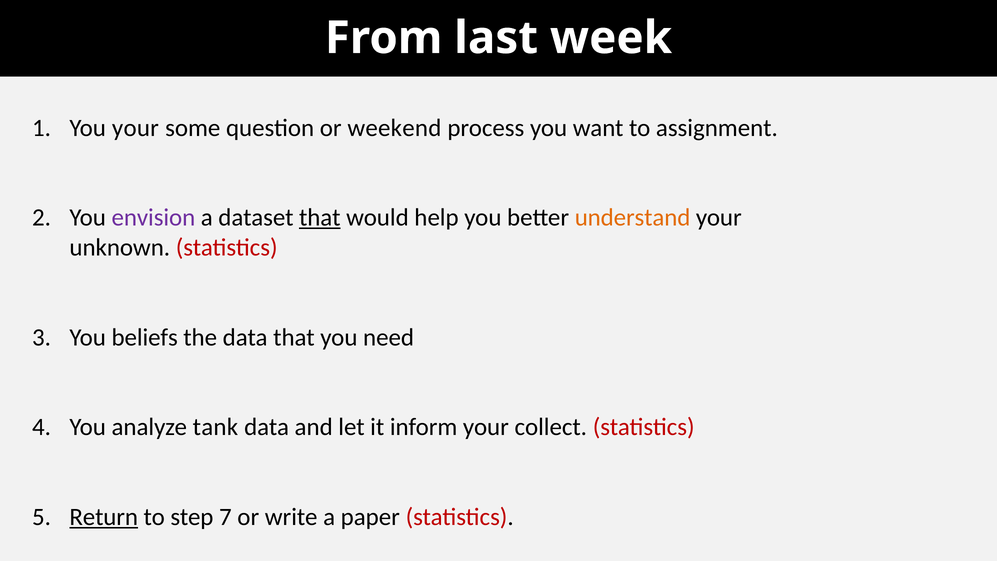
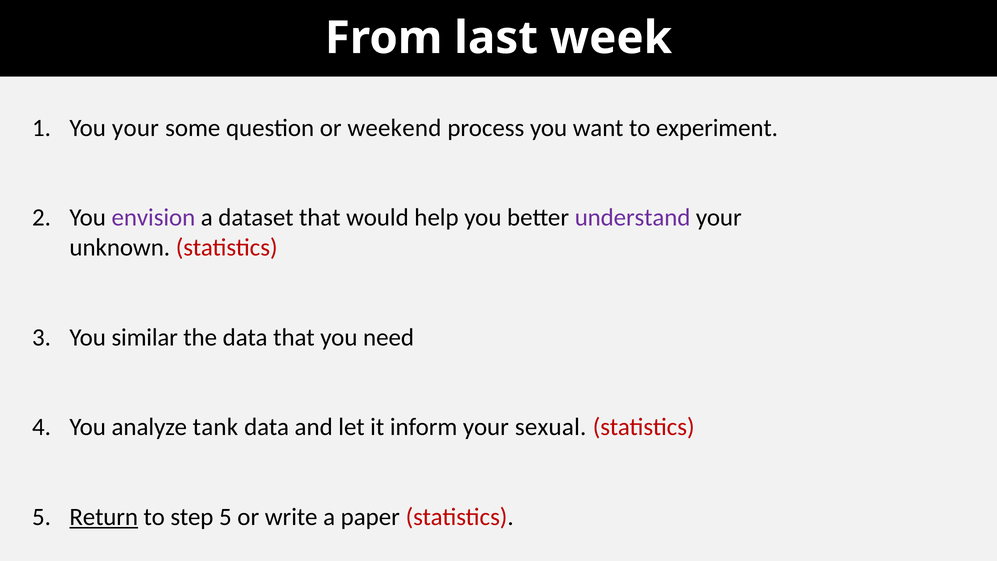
assignment: assignment -> experiment (717, 128)
that underline: present -> none (320, 218)
understand colour: orange -> purple (633, 218)
beliefs: beliefs -> similar (145, 337)
collect: collect -> sexual (551, 427)
step 7: 7 -> 5 (225, 517)
